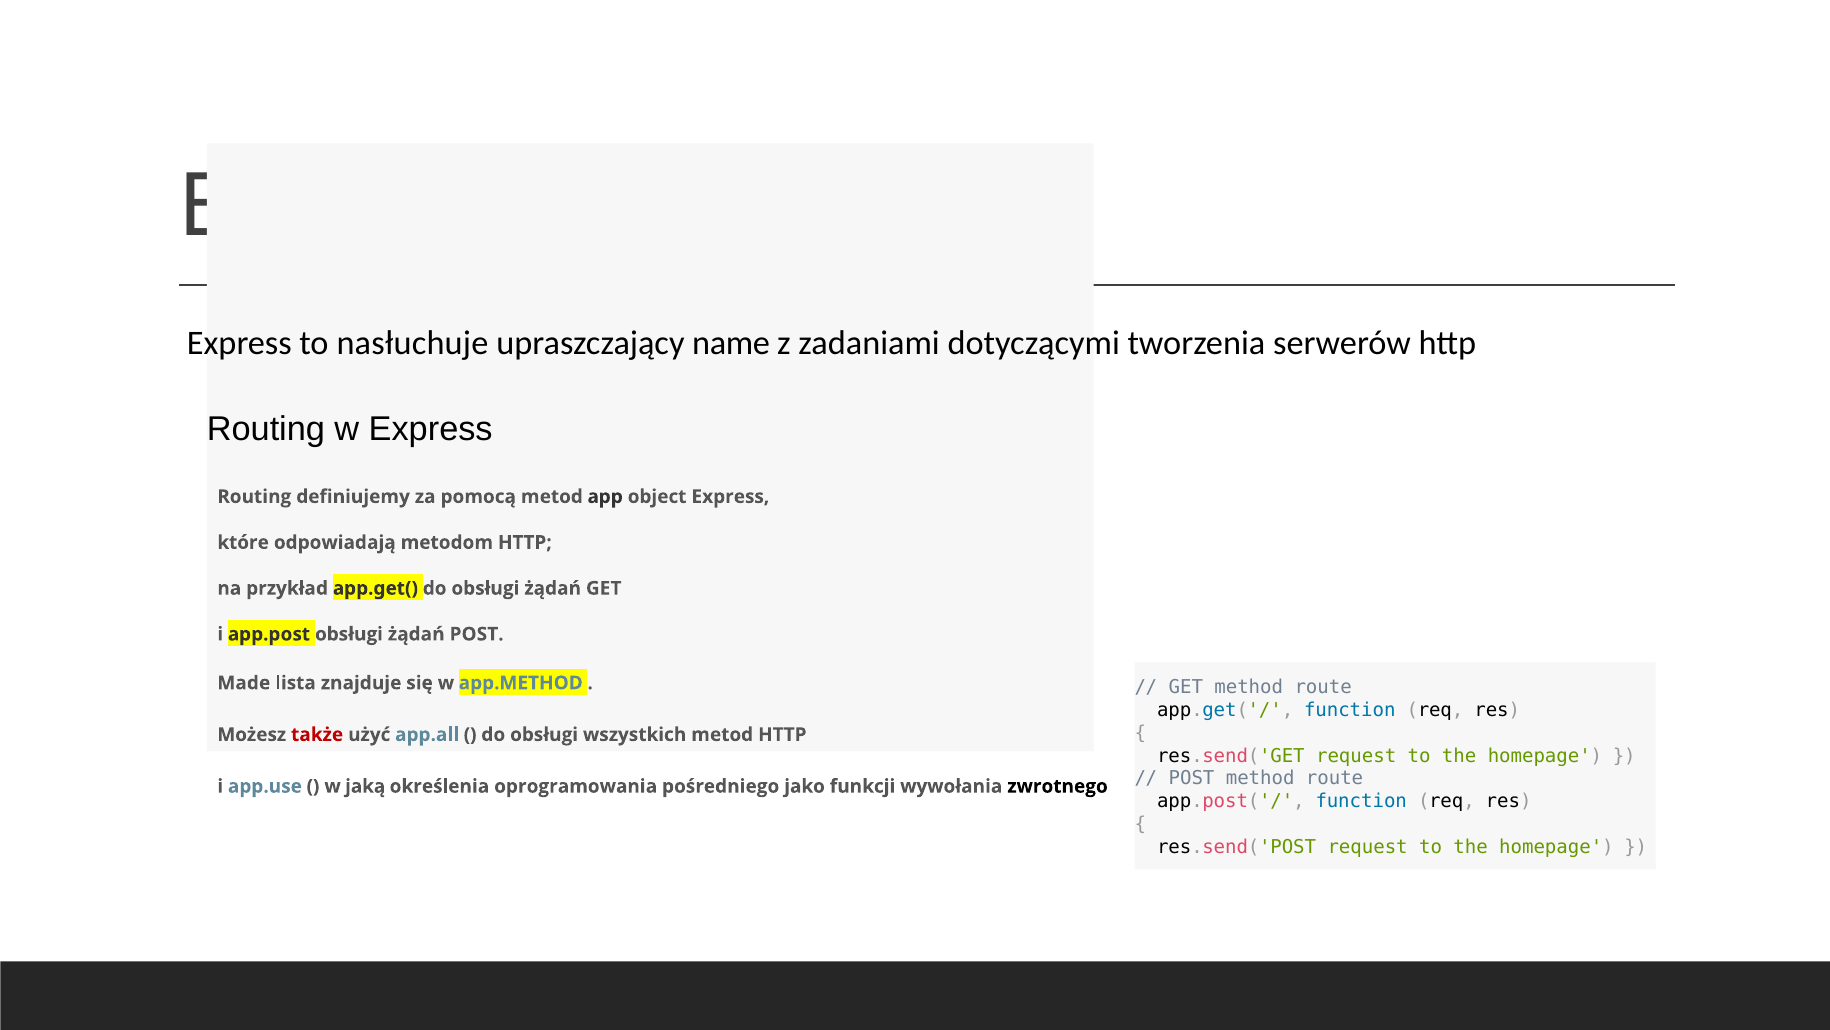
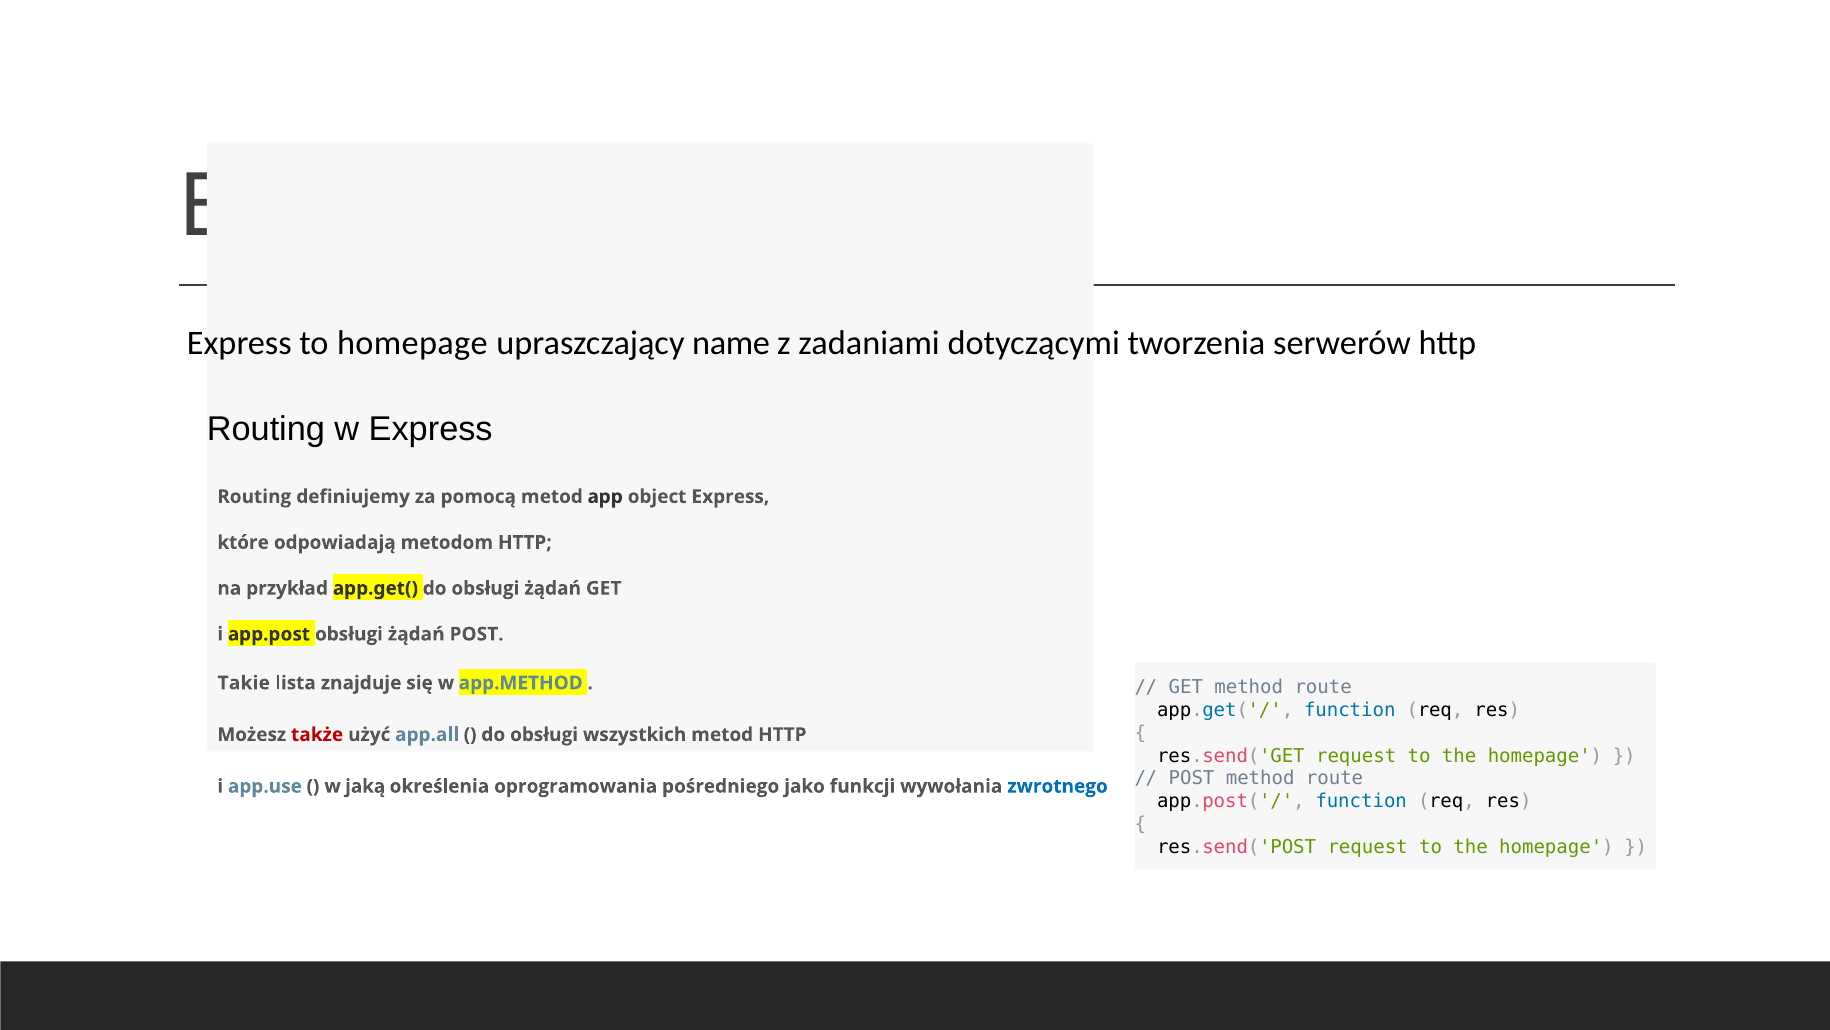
to nasłuchuje: nasłuchuje -> homepage (412, 343)
Made: Made -> Takie (244, 683)
zwrotnego colour: black -> blue (1058, 786)
